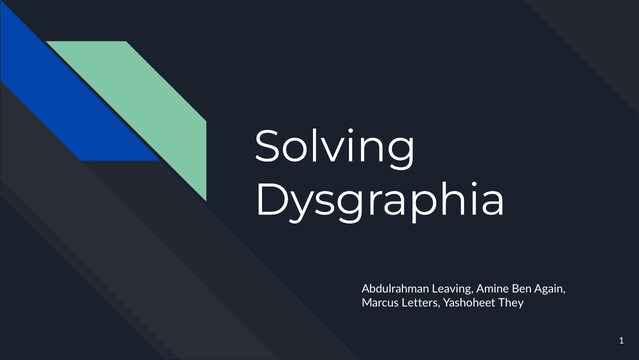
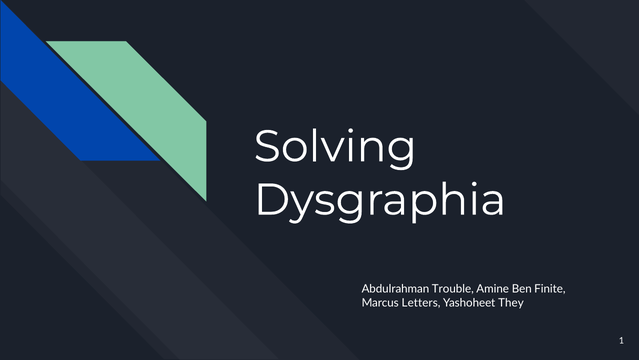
Leaving: Leaving -> Trouble (453, 288)
Again: Again -> Finite (550, 288)
